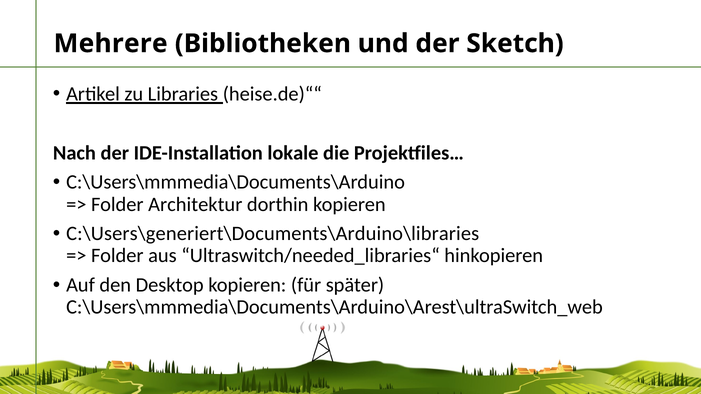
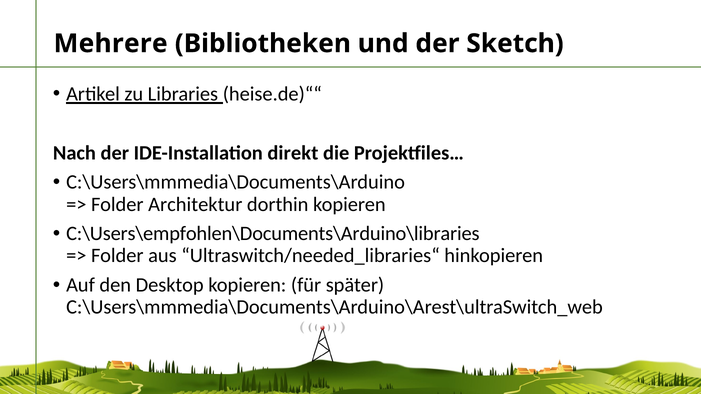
lokale: lokale -> direkt (293, 153)
C:\Users\generiert\Documents\Arduino\libraries: C:\Users\generiert\Documents\Arduino\libraries -> C:\Users\empfohlen\Documents\Arduino\libraries (273, 234)
